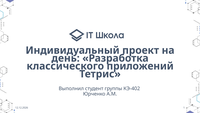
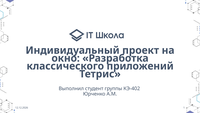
день: день -> окно (66, 58)
